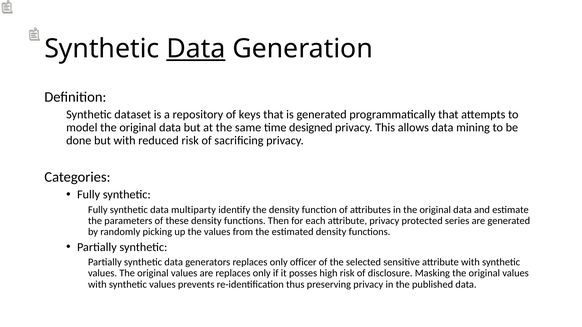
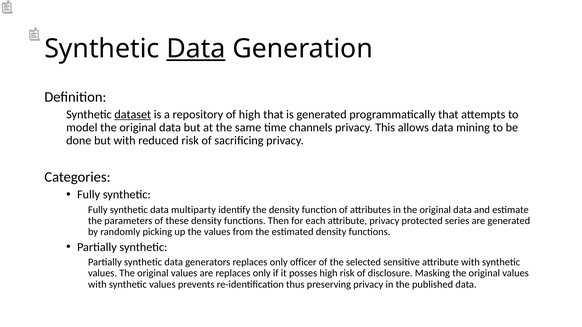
dataset underline: none -> present (133, 115)
of keys: keys -> high (250, 115)
designed: designed -> channels (311, 128)
